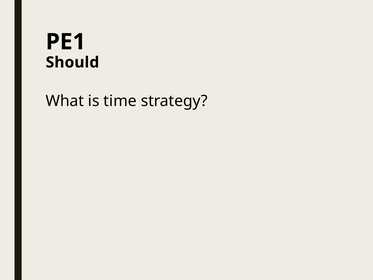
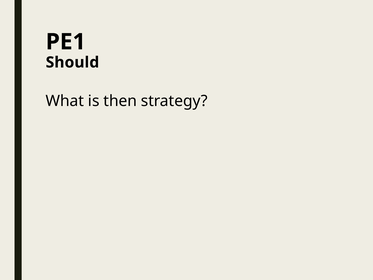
time: time -> then (120, 101)
